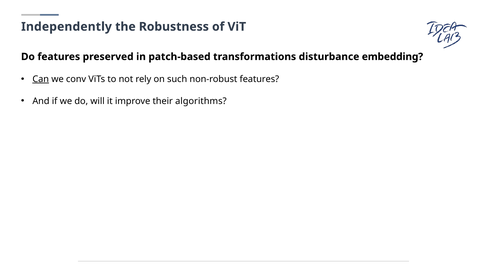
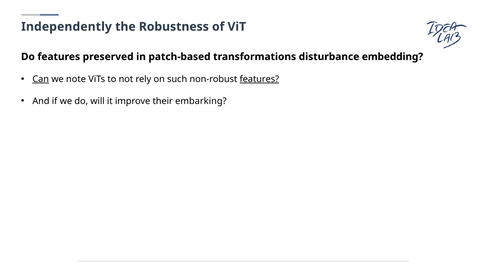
conv: conv -> note (76, 79)
features underline: none -> present (259, 79)
algorithms: algorithms -> embarking (201, 101)
